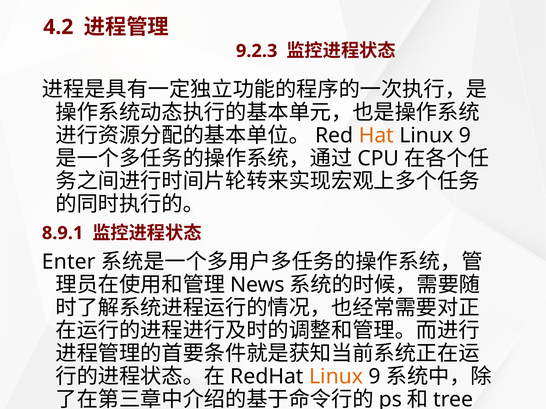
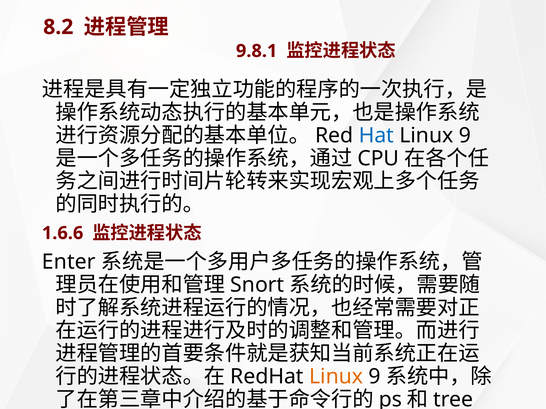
4.2: 4.2 -> 8.2 (58, 27)
9.2.3: 9.2.3 -> 9.8.1 (257, 51)
Hat colour: orange -> blue (376, 136)
8.9.1: 8.9.1 -> 1.6.6 (63, 233)
News: News -> Snort (257, 285)
